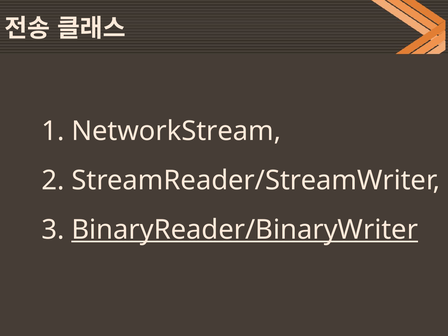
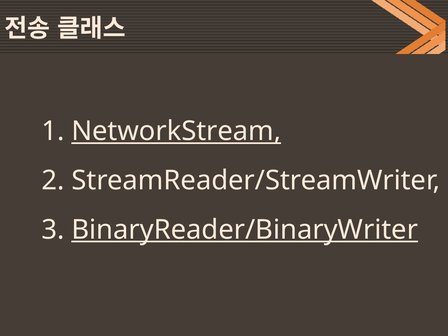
NetworkStream underline: none -> present (176, 131)
